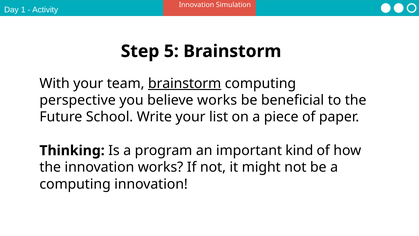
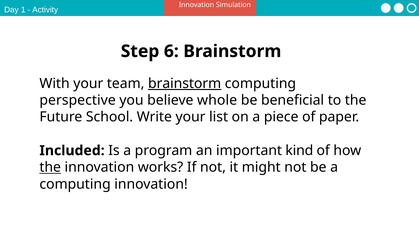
5: 5 -> 6 (171, 51)
believe works: works -> whole (217, 100)
Thinking: Thinking -> Included (72, 150)
the underline: none -> present (50, 167)
